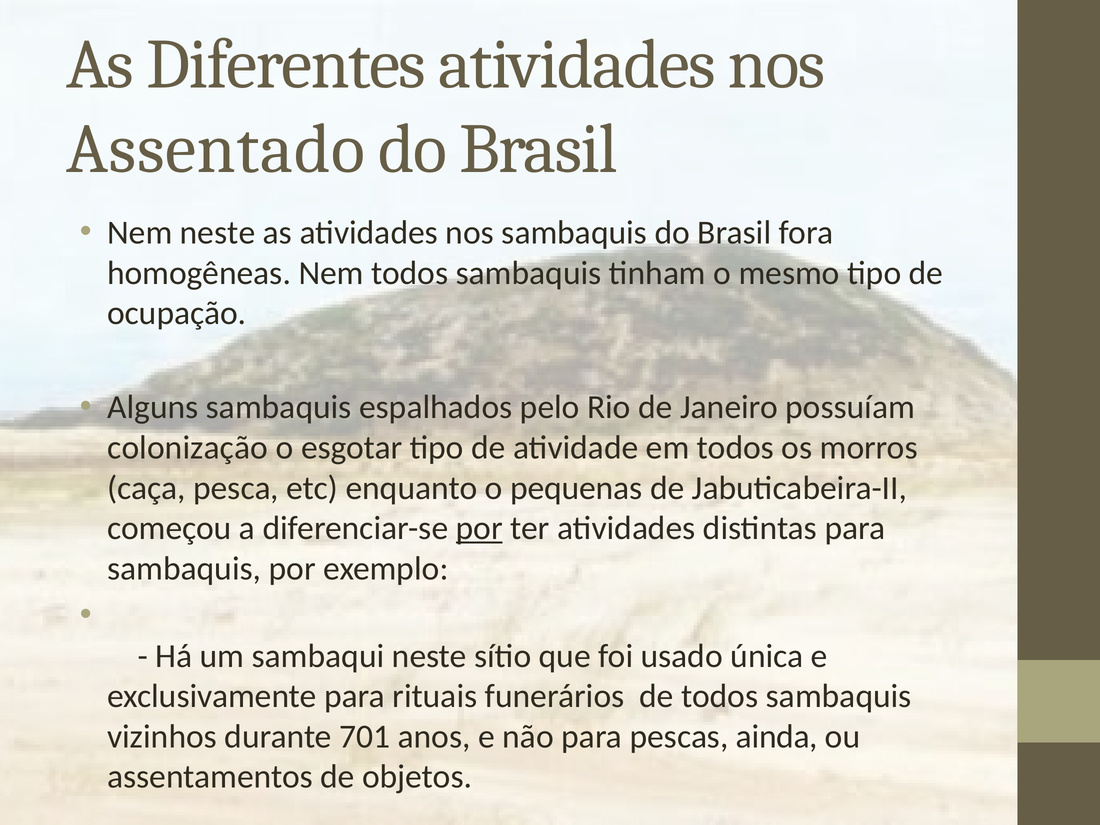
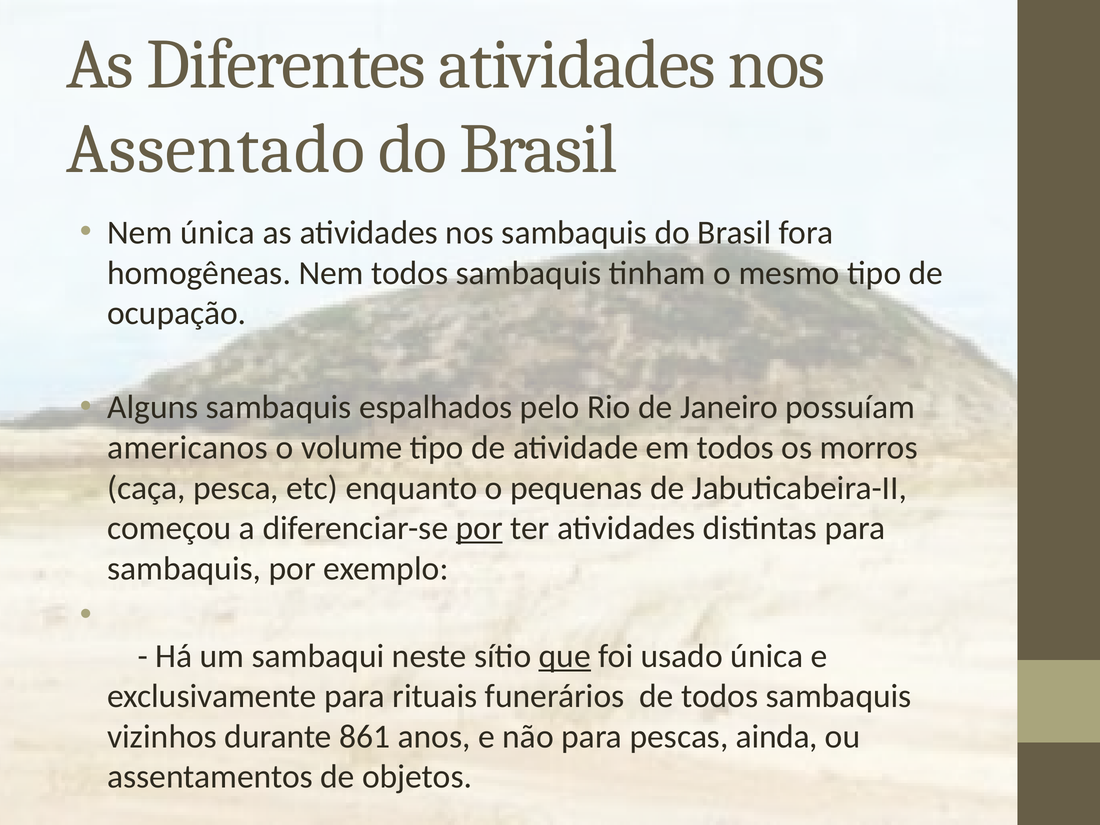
Nem neste: neste -> única (217, 233)
colonização: colonização -> americanos (188, 448)
esgotar: esgotar -> volume (352, 448)
que underline: none -> present (565, 656)
701: 701 -> 861 (365, 737)
